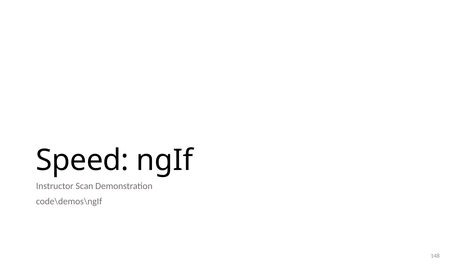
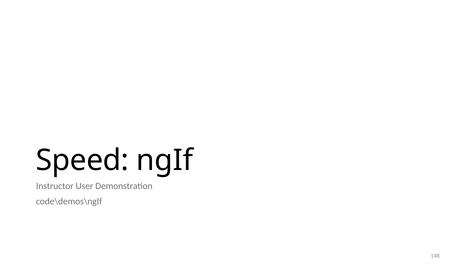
Scan: Scan -> User (84, 186)
